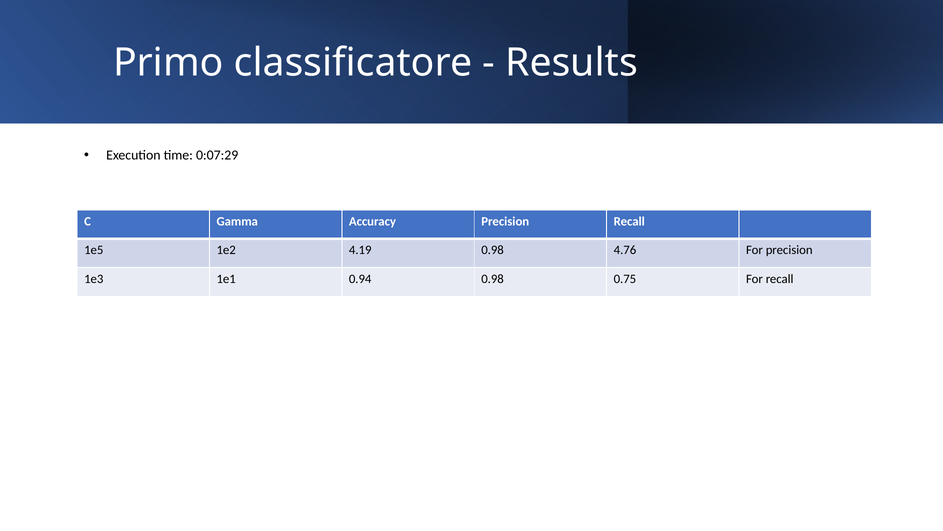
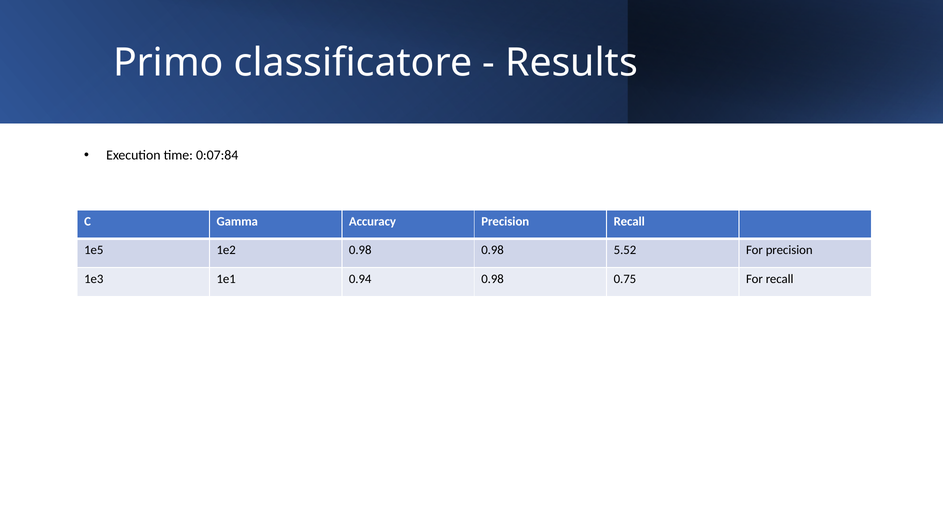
0:07:29: 0:07:29 -> 0:07:84 (217, 155)
1e2 4.19: 4.19 -> 0.98 (360, 250)
4.76: 4.76 -> 5.52 (625, 250)
